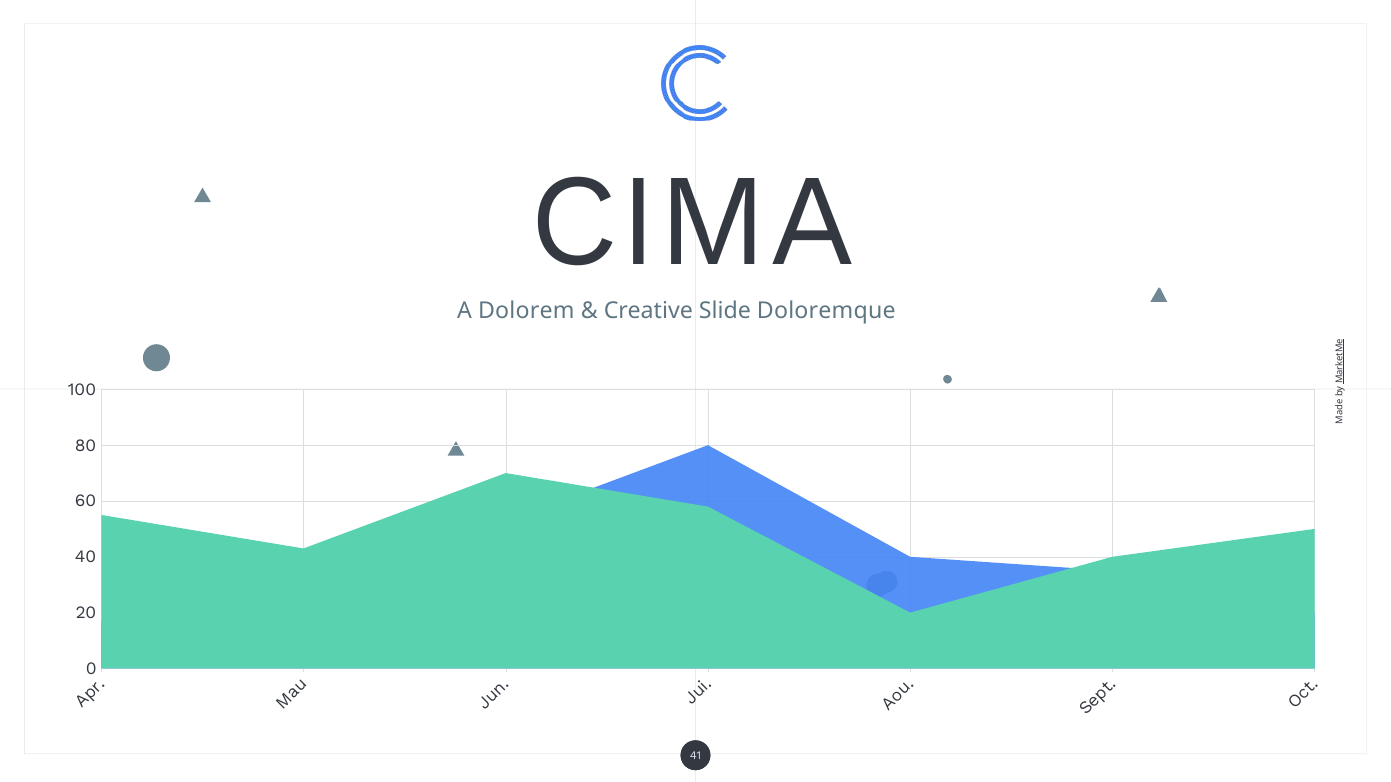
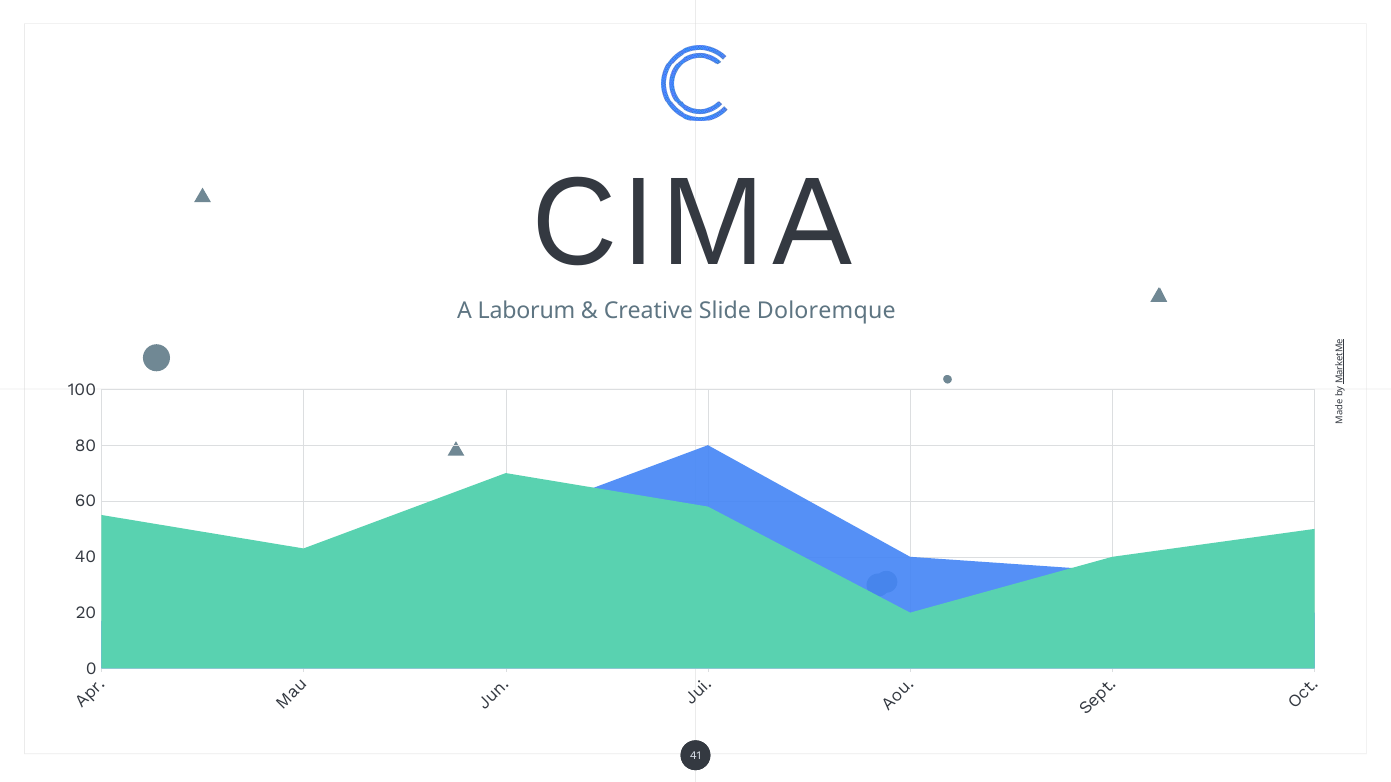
Dolorem: Dolorem -> Laborum (527, 311)
